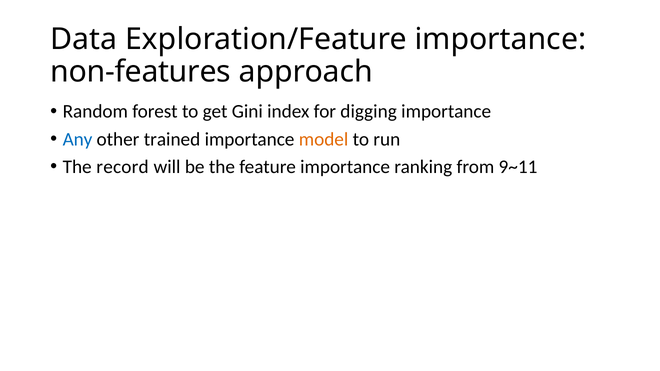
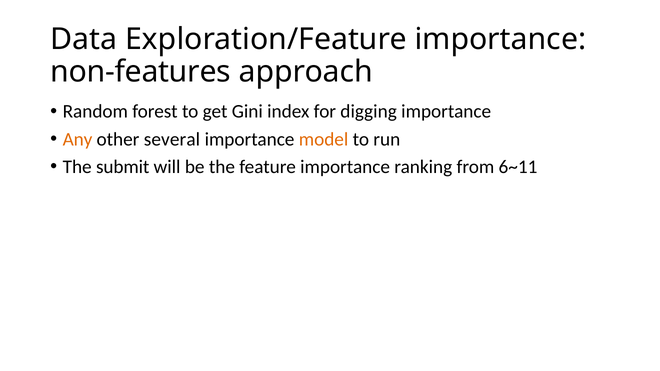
Any colour: blue -> orange (78, 139)
trained: trained -> several (172, 139)
record: record -> submit (123, 167)
9~11: 9~11 -> 6~11 (518, 167)
